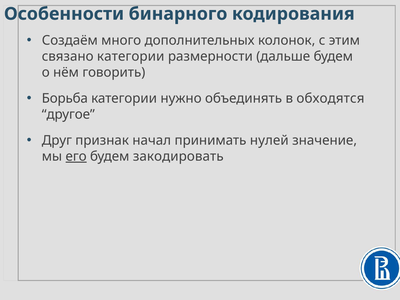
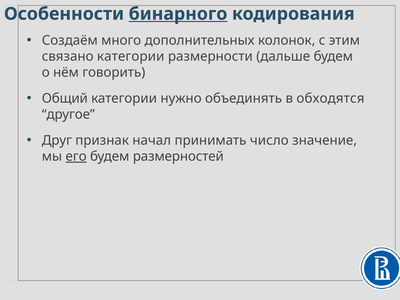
бинарного underline: none -> present (178, 14)
Борьба: Борьба -> Общий (65, 98)
нулей: нулей -> число (269, 140)
закодировать: закодировать -> размерностей (178, 156)
